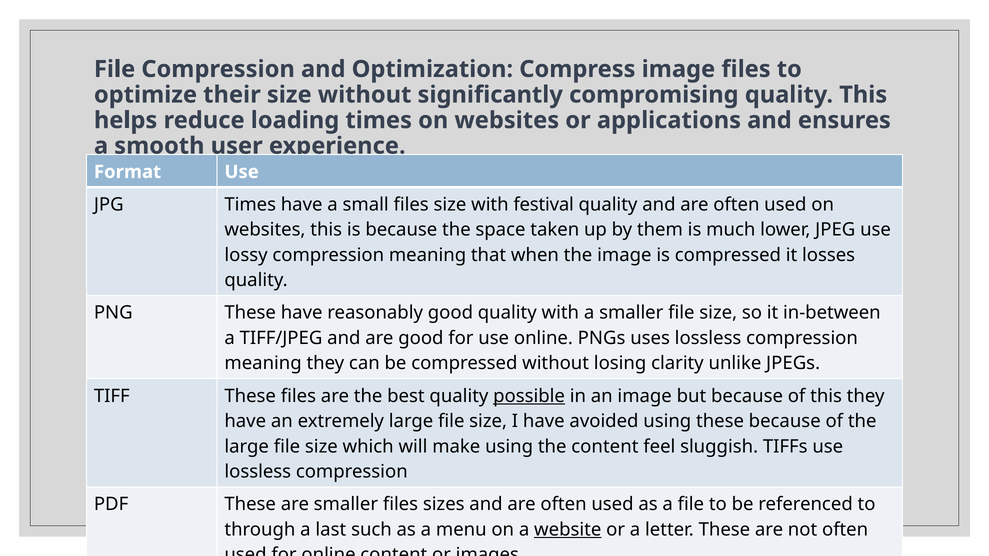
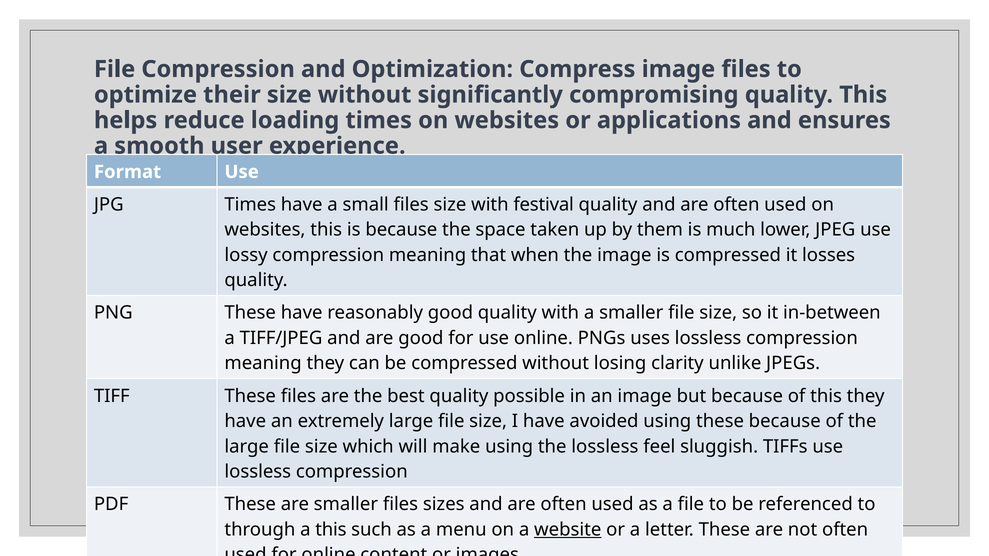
possible underline: present -> none (529, 396)
the content: content -> lossless (605, 447)
a last: last -> this (331, 530)
